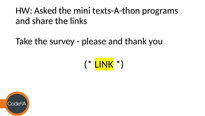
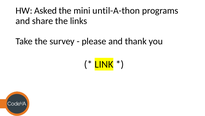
texts-A-thon: texts-A-thon -> until-A-thon (116, 11)
